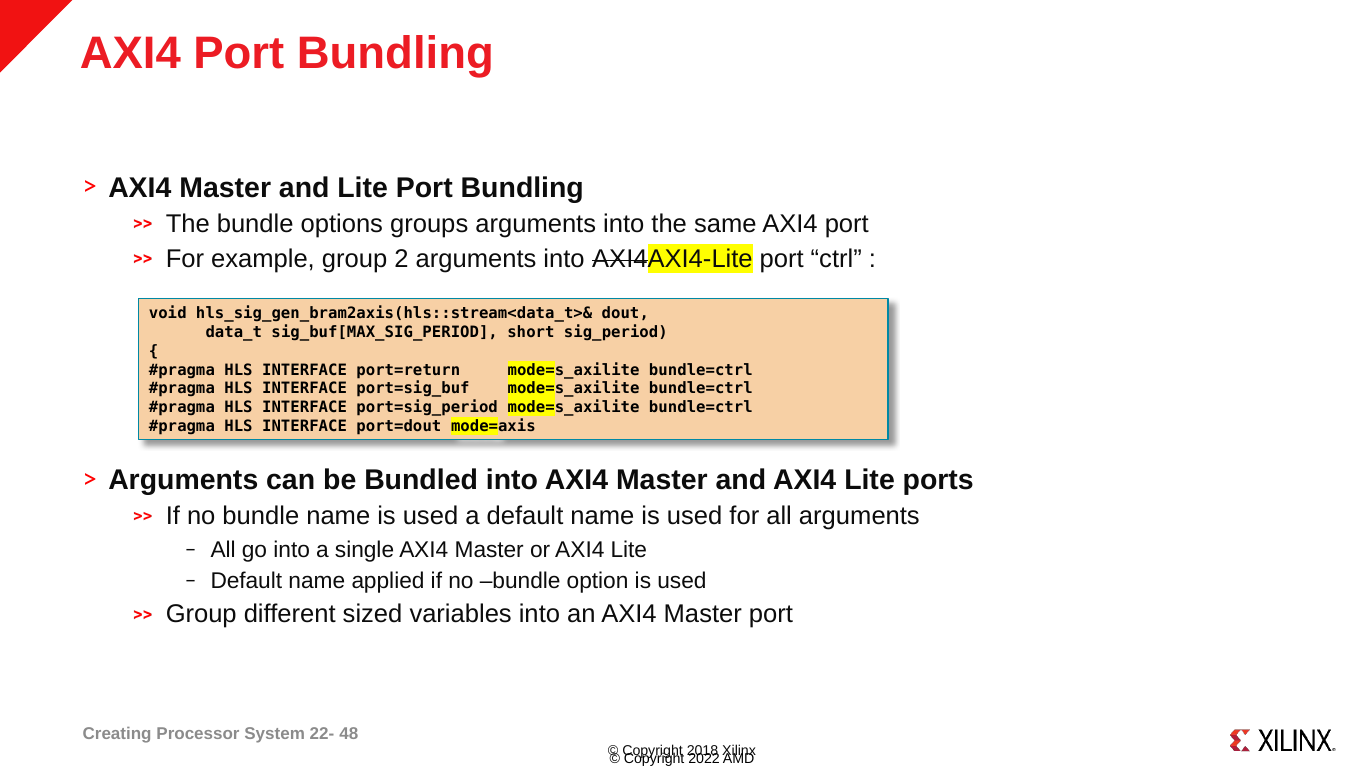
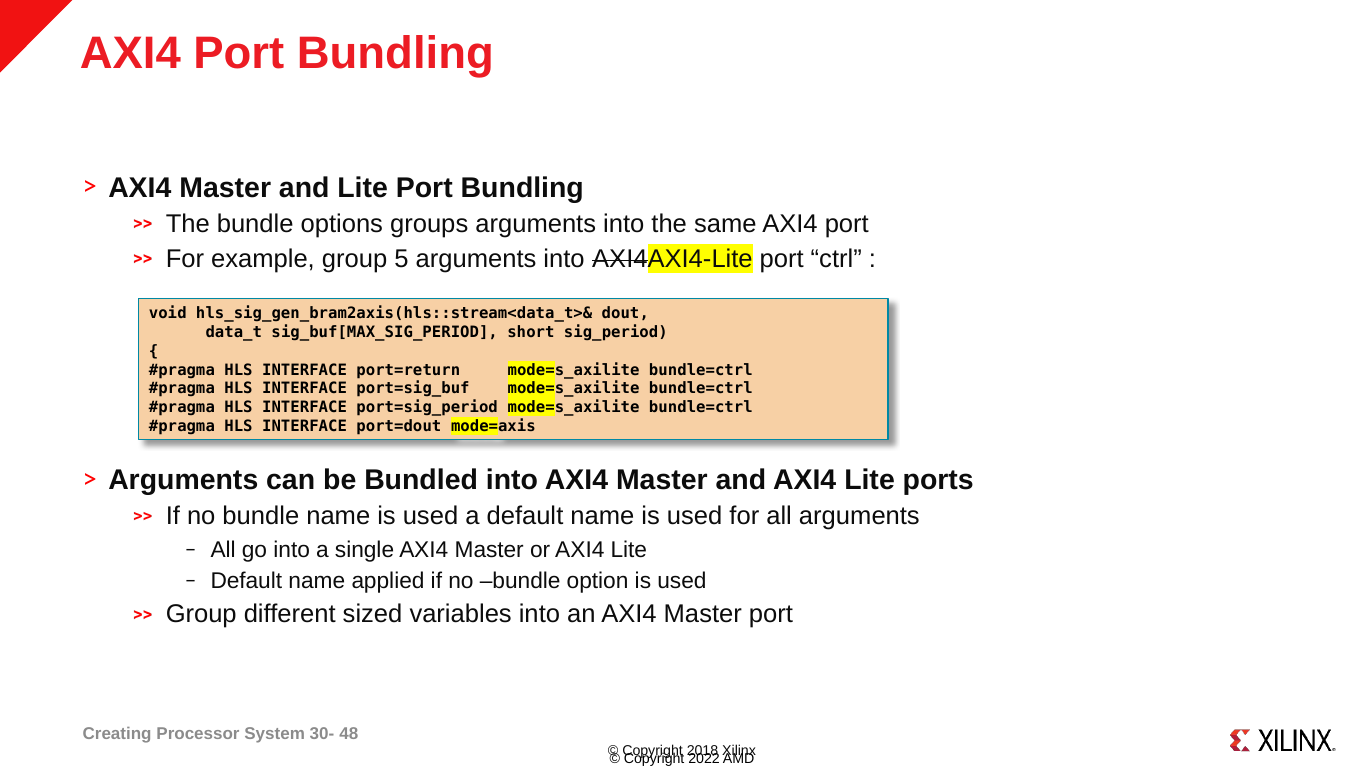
2: 2 -> 5 (401, 258)
22-: 22- -> 30- (322, 733)
